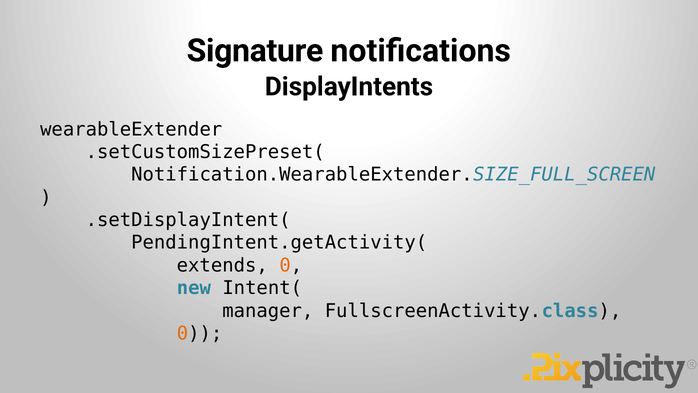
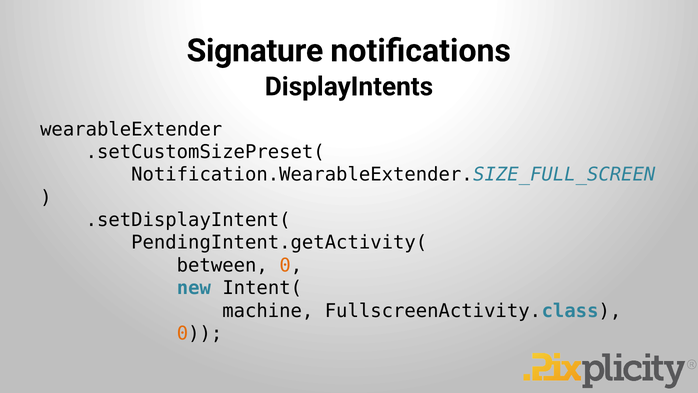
extends: extends -> between (222, 265)
manager: manager -> machine (268, 311)
